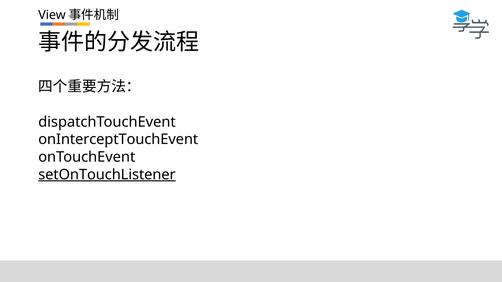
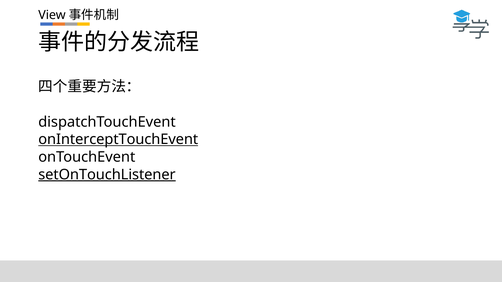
onInterceptTouchEvent underline: none -> present (118, 140)
